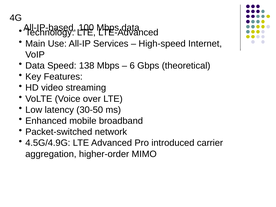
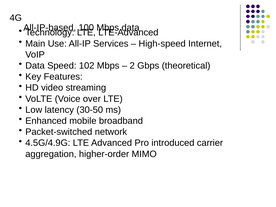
138: 138 -> 102 (87, 66)
6: 6 -> 2 (132, 66)
